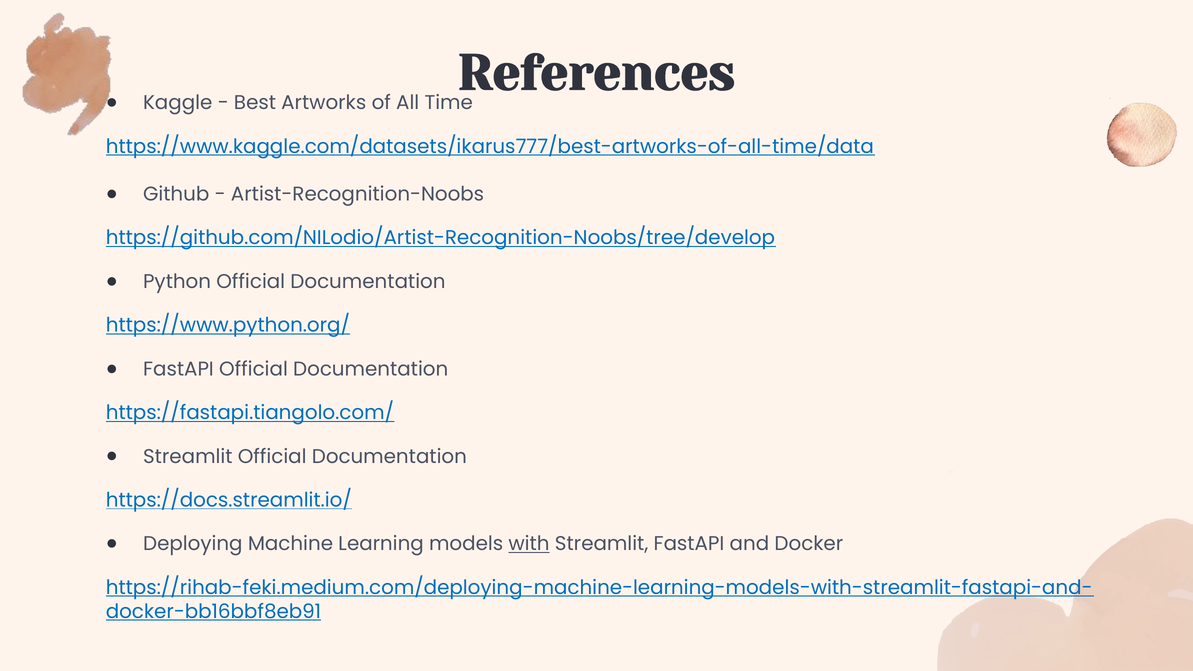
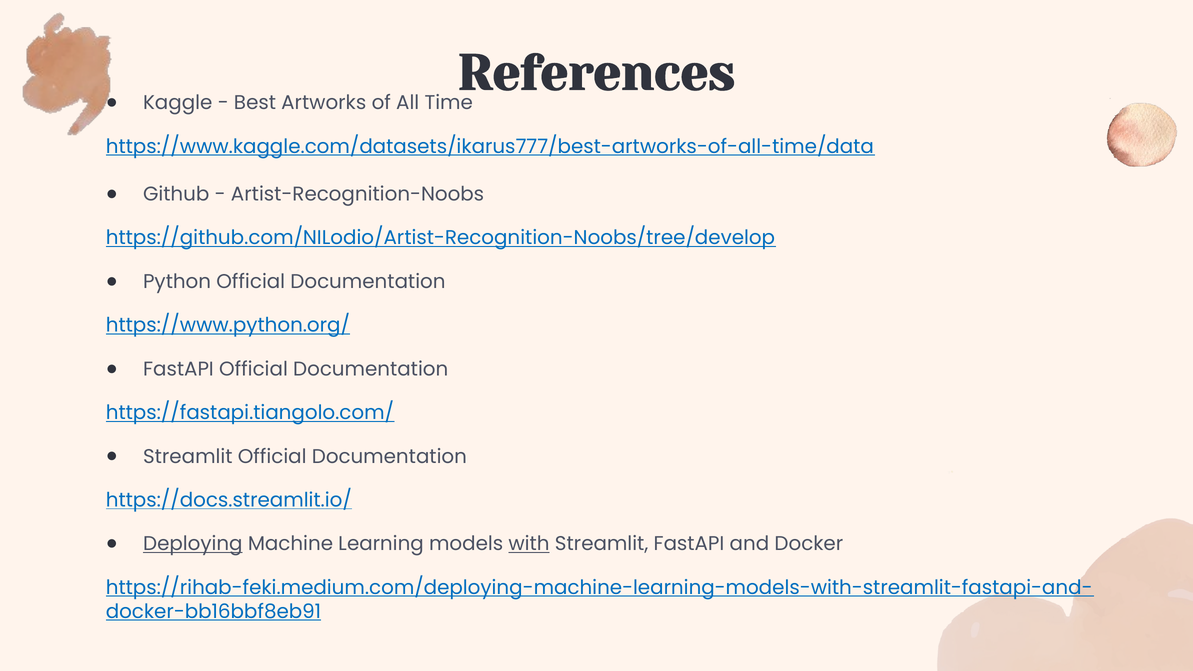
Deploying underline: none -> present (193, 544)
